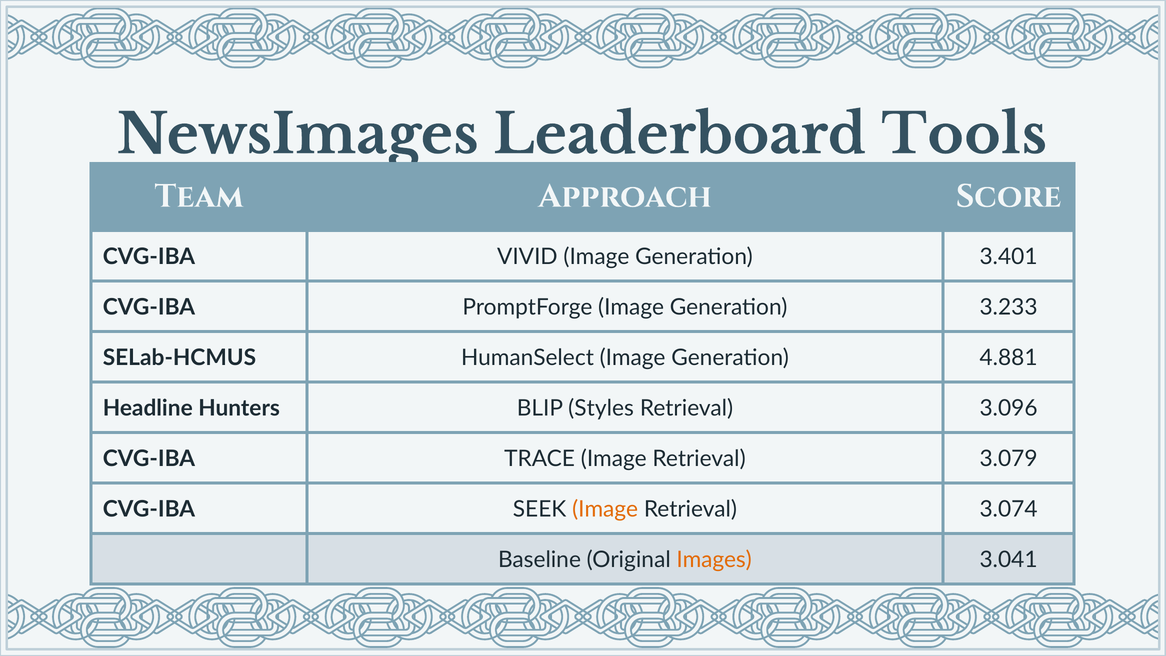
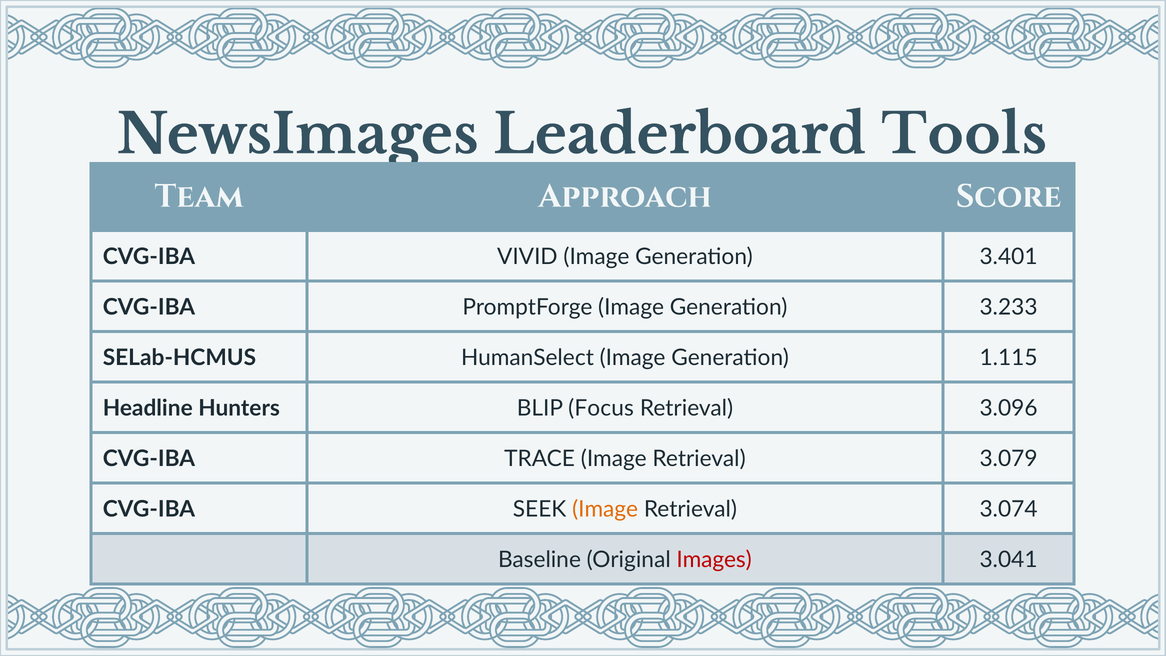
4.881: 4.881 -> 1.115 (1009, 358)
Styles: Styles -> Focus (601, 408)
Images colour: orange -> red (714, 560)
